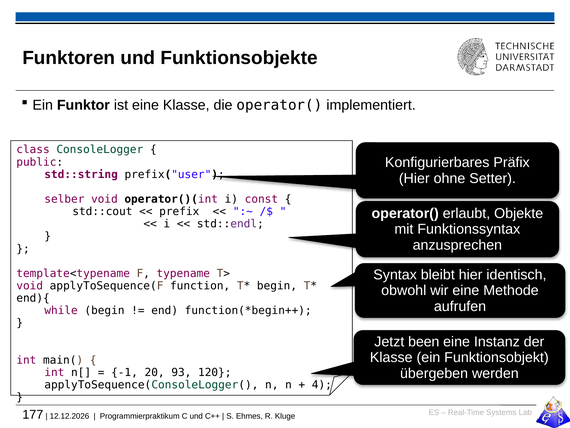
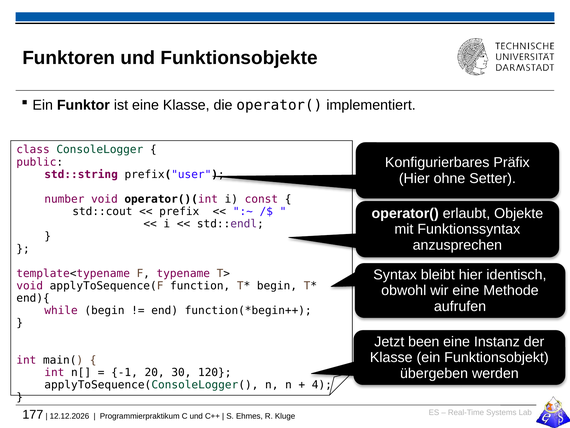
selber: selber -> number (64, 199)
93: 93 -> 30 (181, 372)
